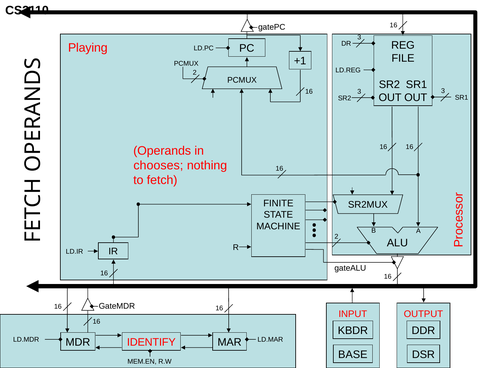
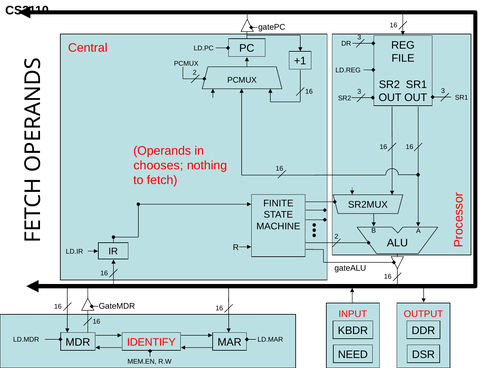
Playing: Playing -> Central (88, 48)
BASE: BASE -> NEED (353, 354)
